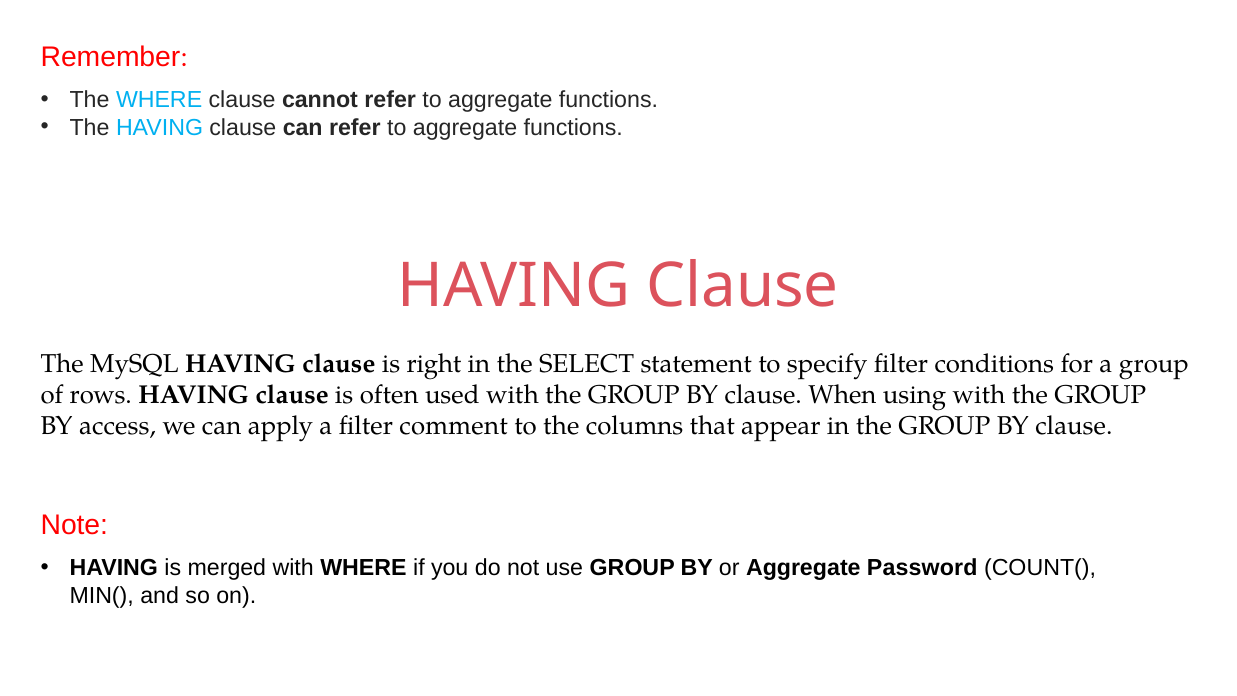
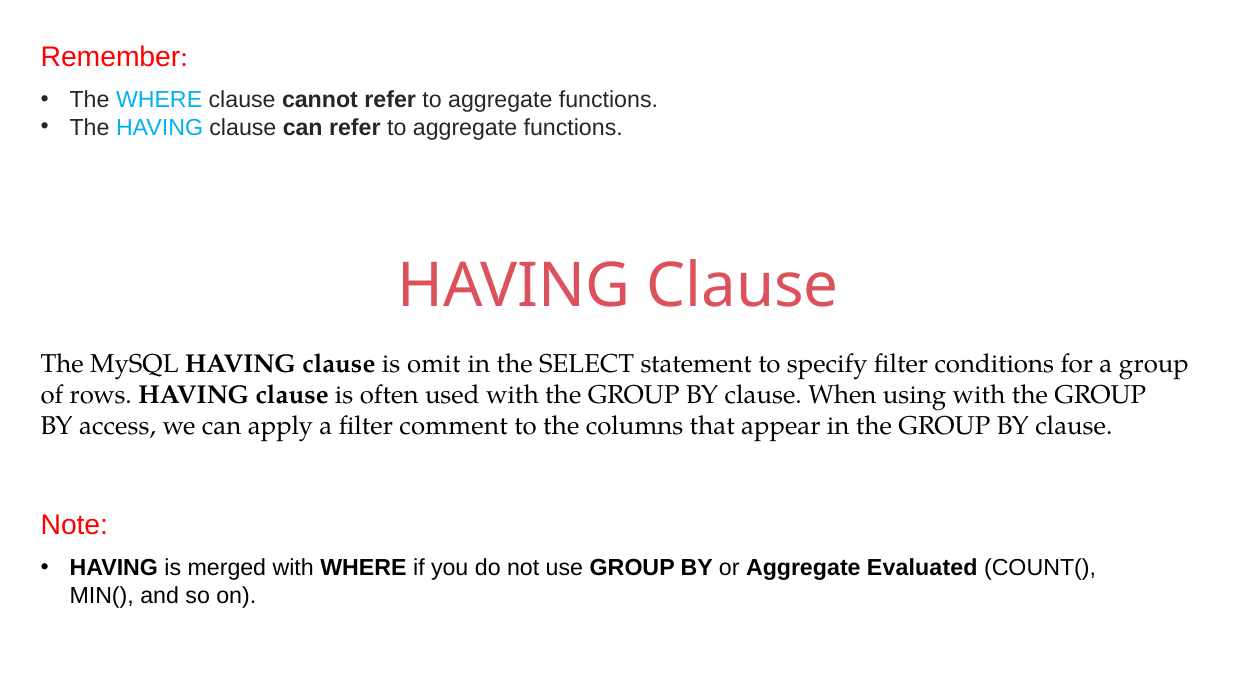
right: right -> omit (434, 364)
Password: Password -> Evaluated (922, 568)
